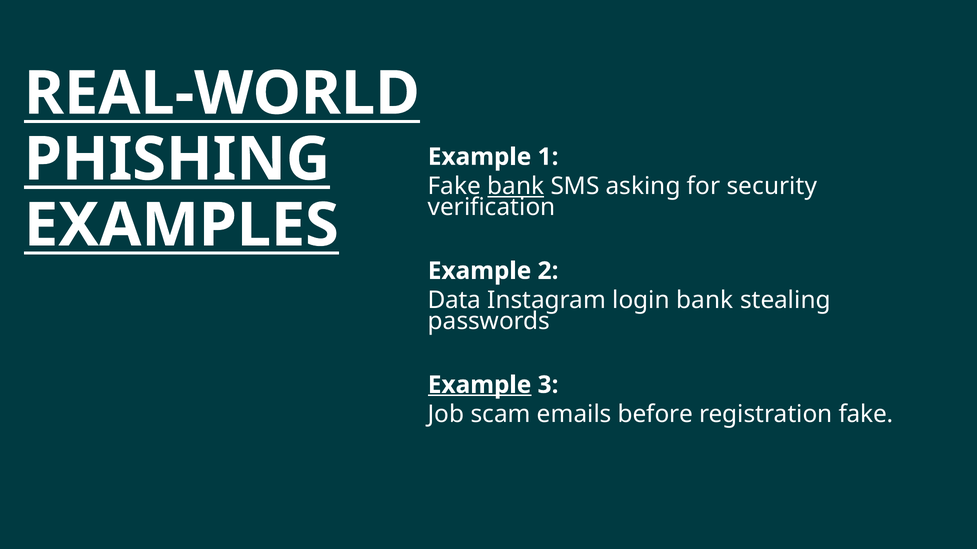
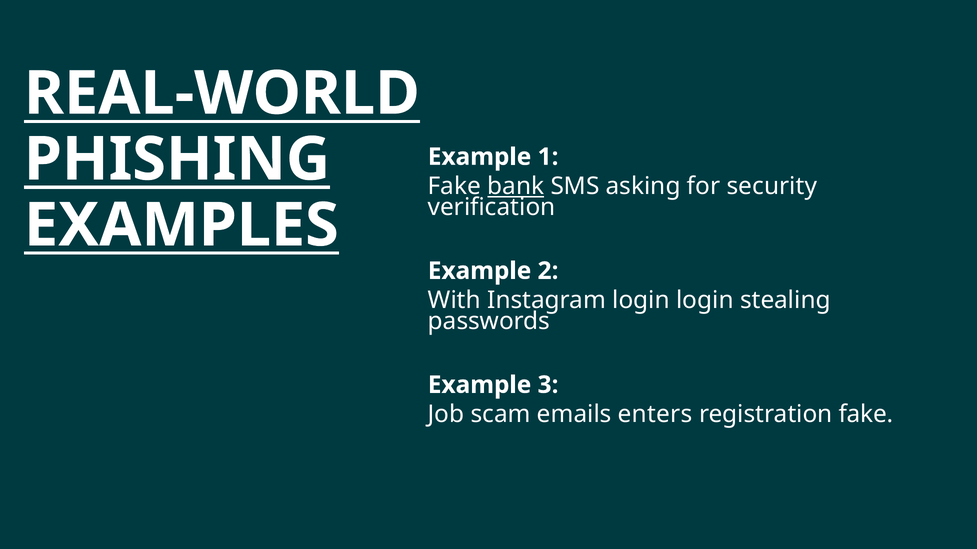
Data: Data -> With (454, 300)
login bank: bank -> login (705, 300)
Example underline: present -> none (480, 385)
before: before -> enters (655, 414)
